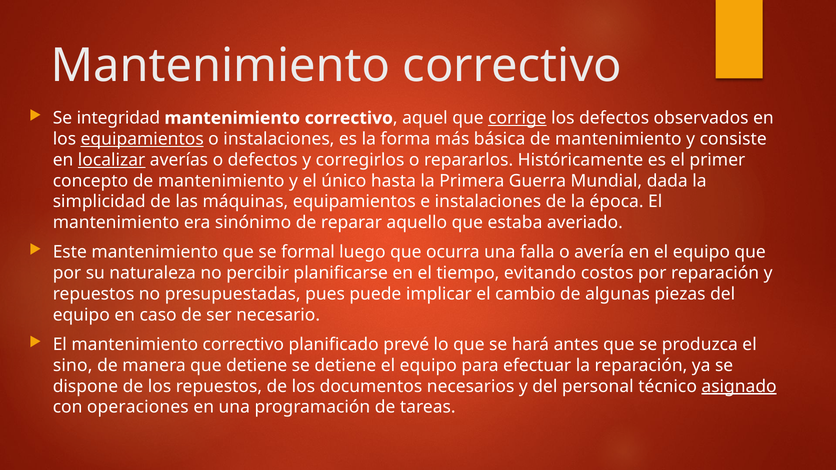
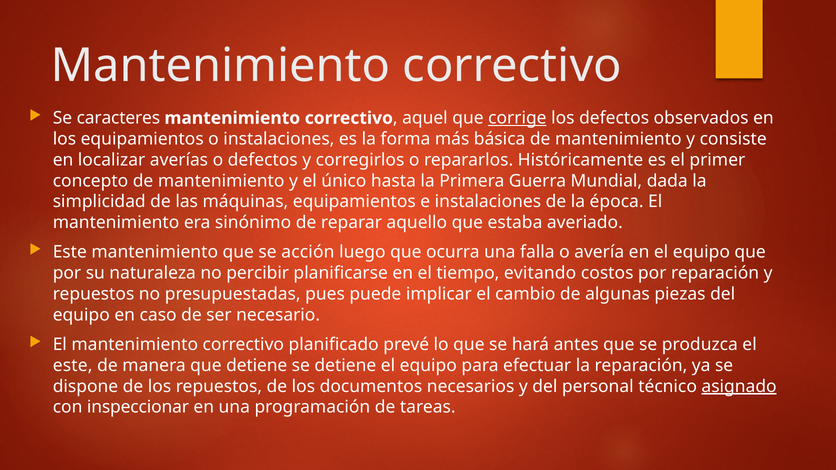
integridad: integridad -> caracteres (118, 118)
equipamientos underline: present -> none (142, 139)
localizar underline: present -> none (112, 160)
formal: formal -> acción (308, 252)
sino: sino -> este (73, 366)
operaciones: operaciones -> inspeccionar (138, 407)
